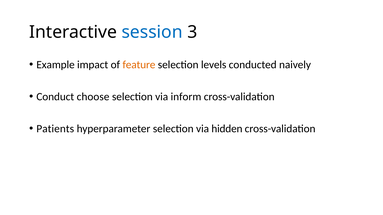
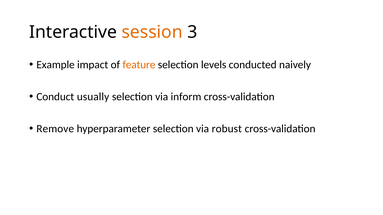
session colour: blue -> orange (152, 32)
choose: choose -> usually (93, 97)
Patients: Patients -> Remove (55, 129)
hidden: hidden -> robust (227, 129)
